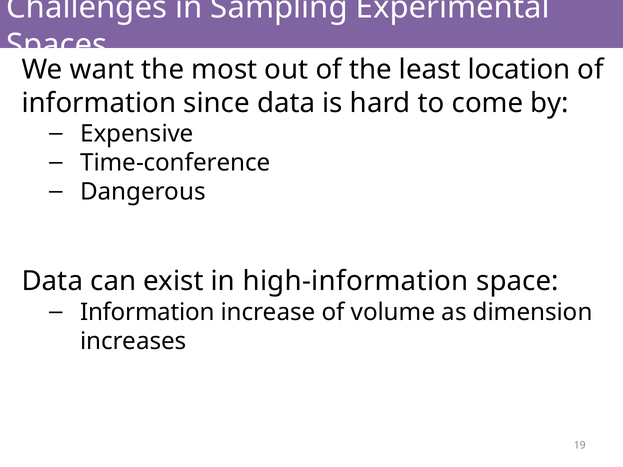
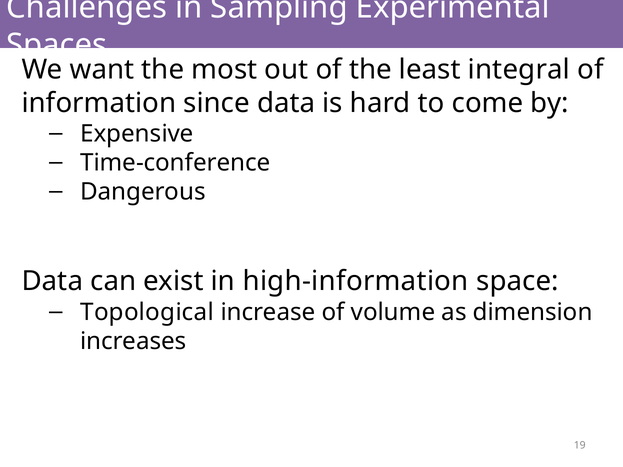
location: location -> integral (519, 70)
Information: Information -> Topological (147, 312)
